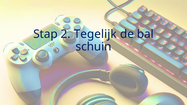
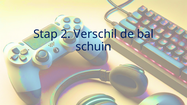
Tegelijk: Tegelijk -> Verschil (95, 34)
